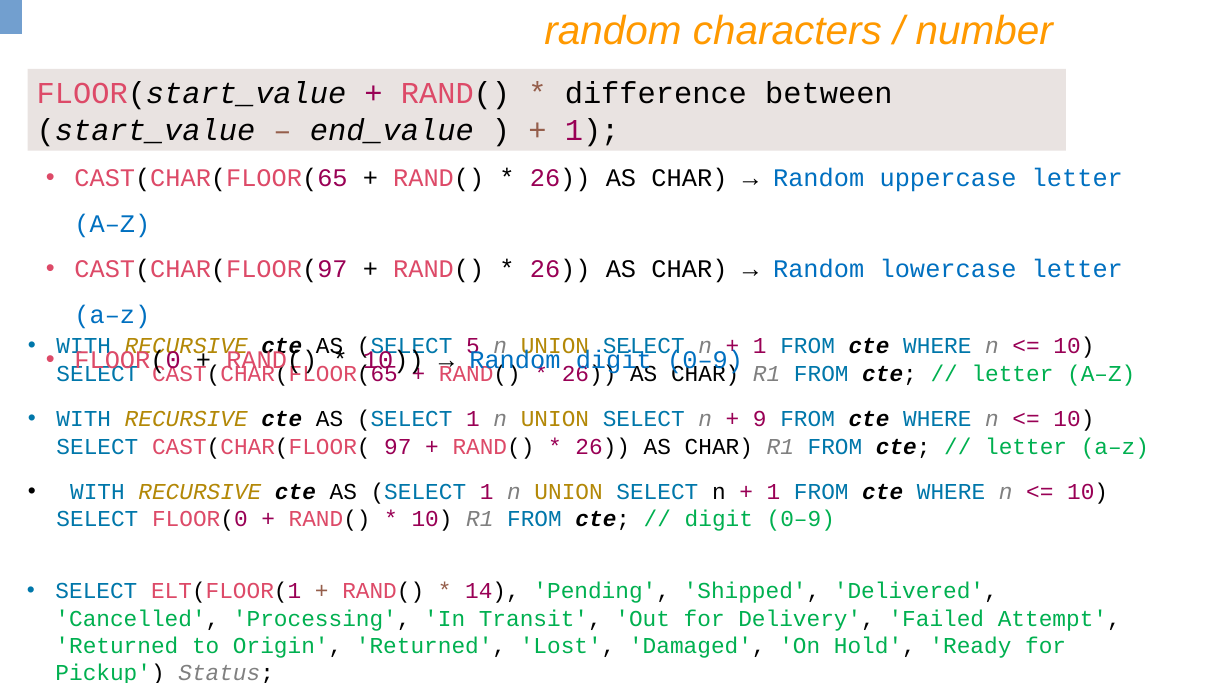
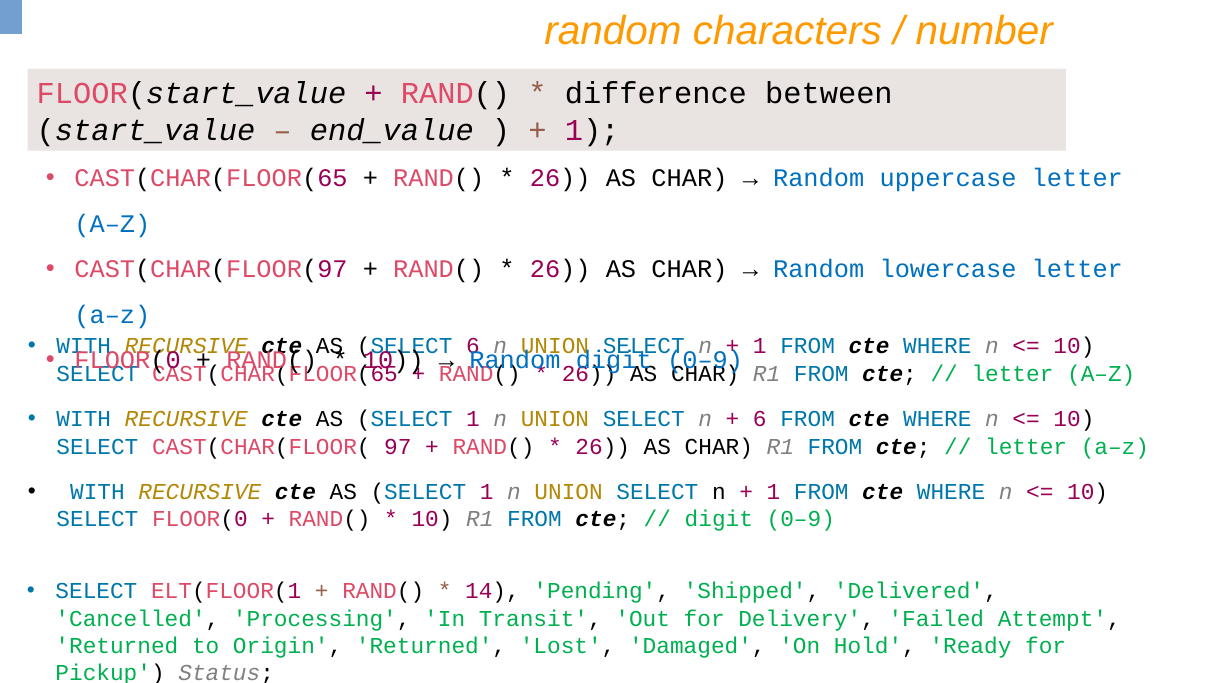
5: 5 -> 6 (473, 346)
9: 9 -> 6 (760, 419)
